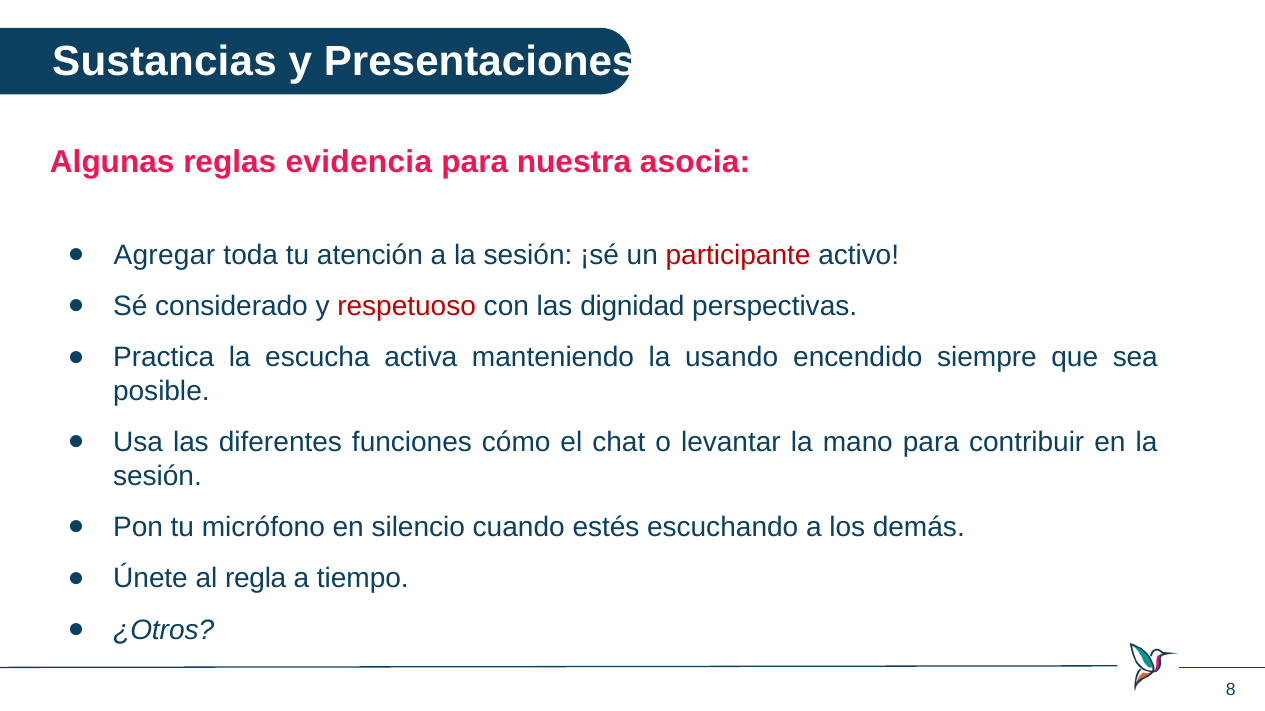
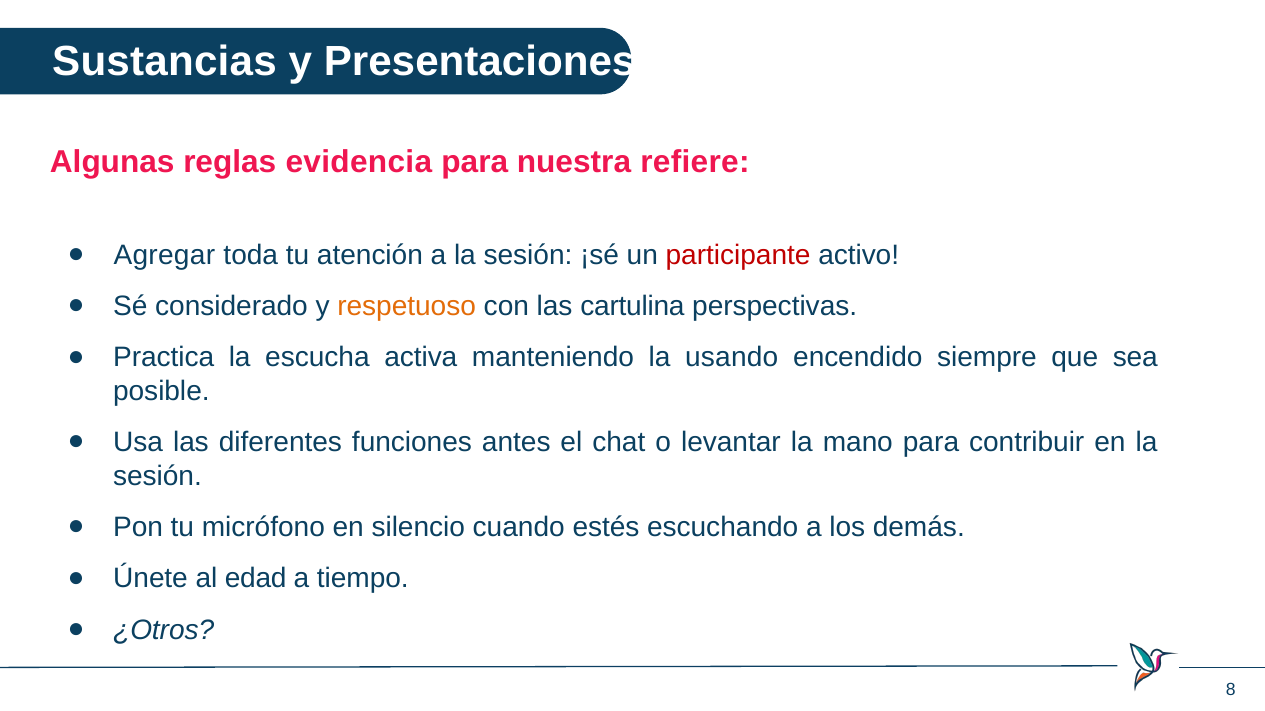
asocia: asocia -> refiere (695, 162)
respetuoso colour: red -> orange (407, 306)
dignidad: dignidad -> cartulina (632, 306)
cómo: cómo -> antes (516, 443)
regla: regla -> edad (256, 579)
